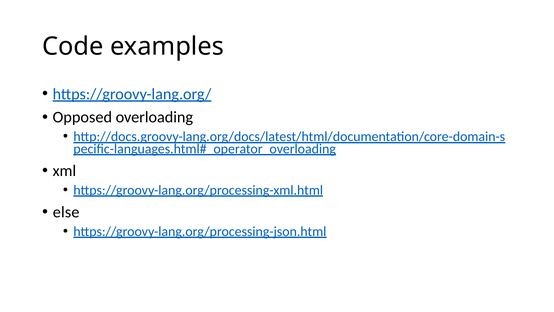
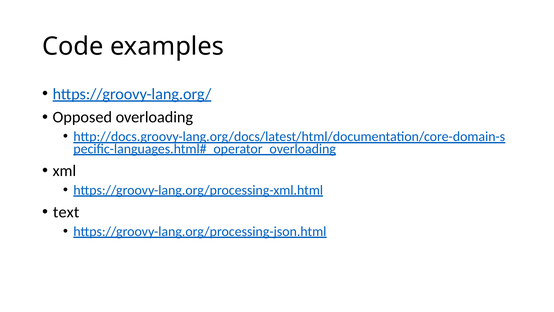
else: else -> text (66, 212)
